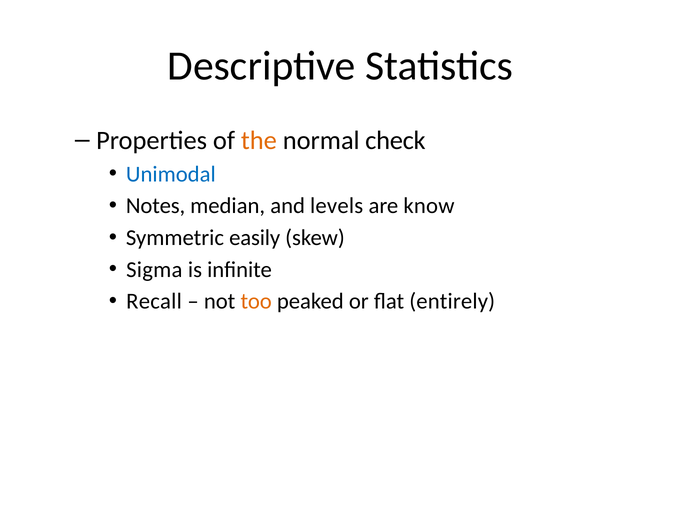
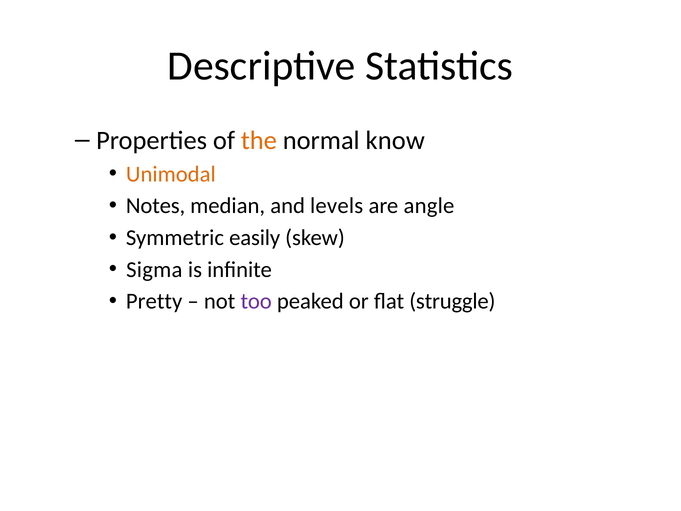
check: check -> know (395, 140)
Unimodal colour: blue -> orange (171, 174)
know: know -> angle (429, 206)
Recall: Recall -> Pretty (154, 301)
too colour: orange -> purple (256, 301)
entirely: entirely -> struggle (452, 301)
